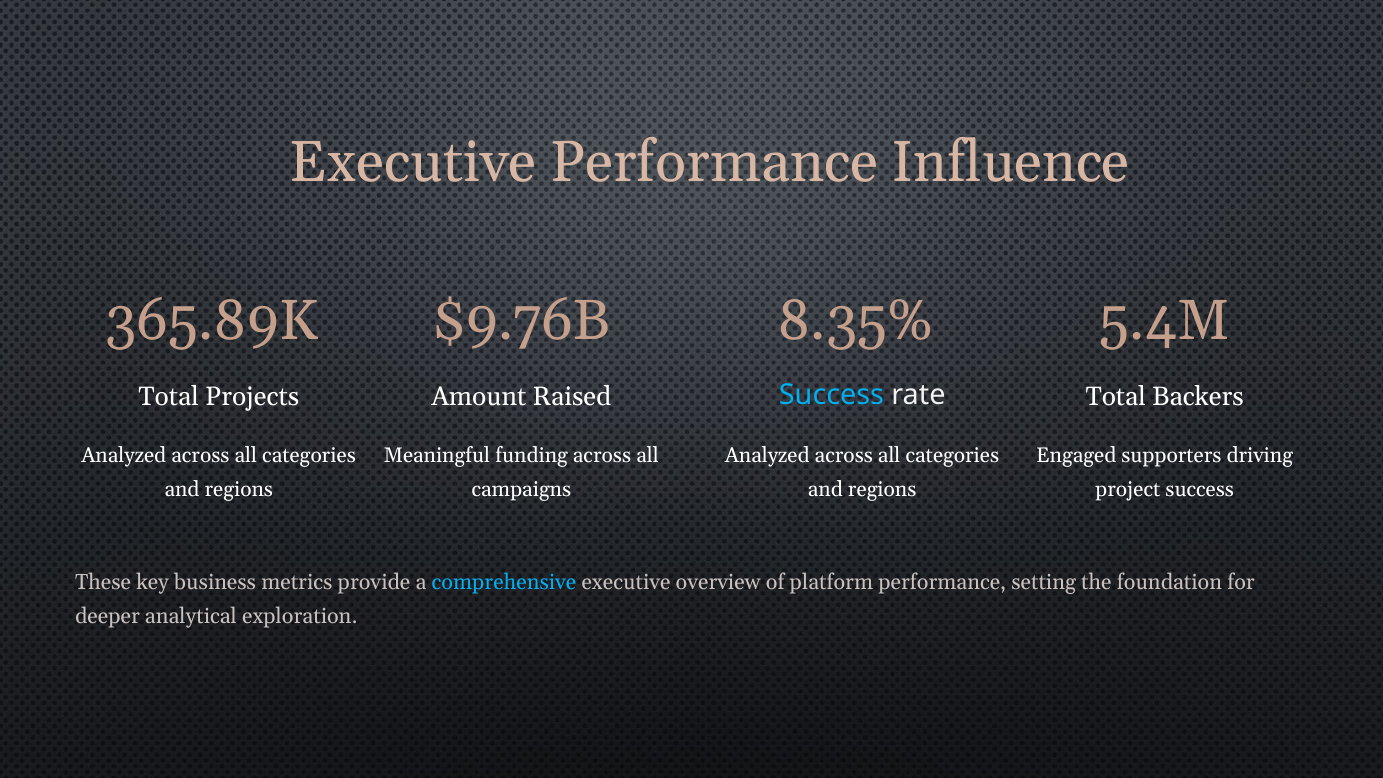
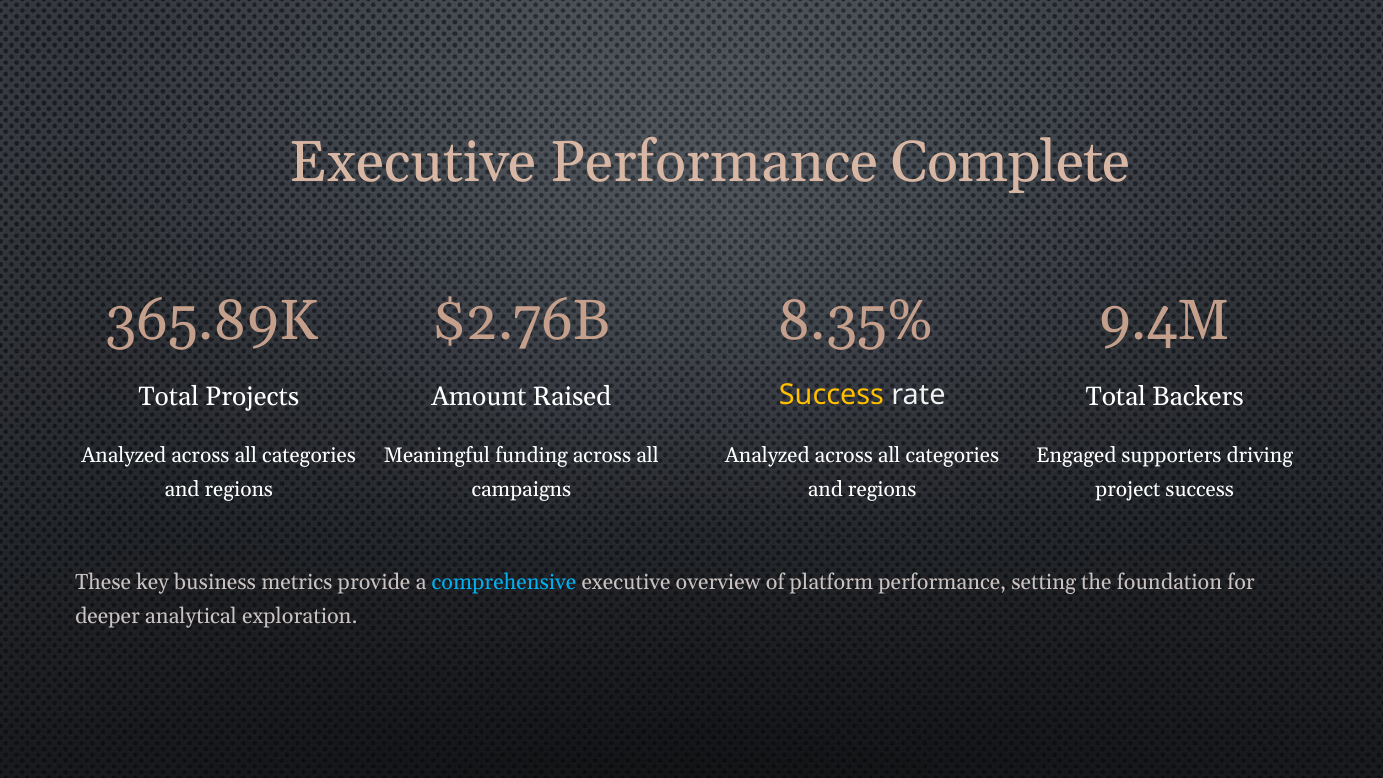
Influence: Influence -> Complete (1011, 163)
$9.76B: $9.76B -> $2.76B (521, 320)
5.4M: 5.4M -> 9.4M (1165, 320)
Success colour: light blue -> yellow (831, 395)
